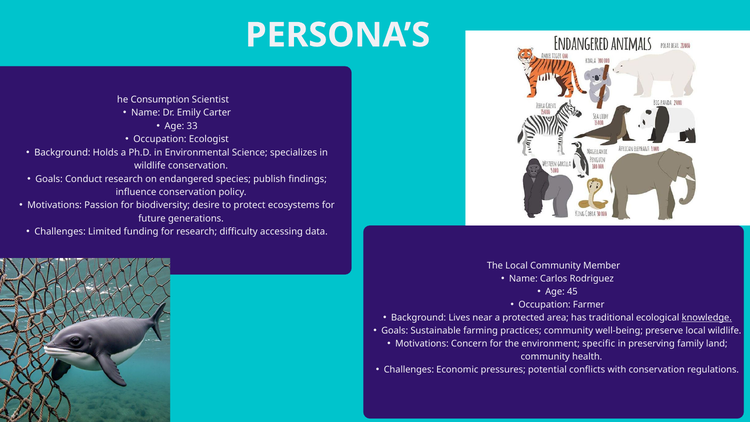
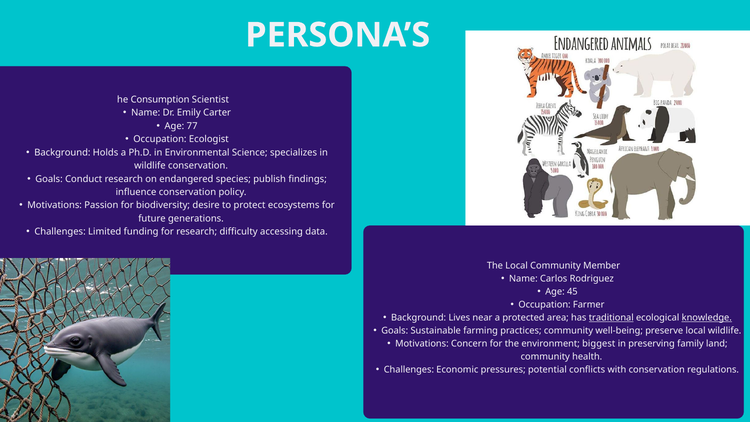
33: 33 -> 77 (192, 126)
traditional underline: none -> present (611, 318)
specific: specific -> biggest (599, 344)
